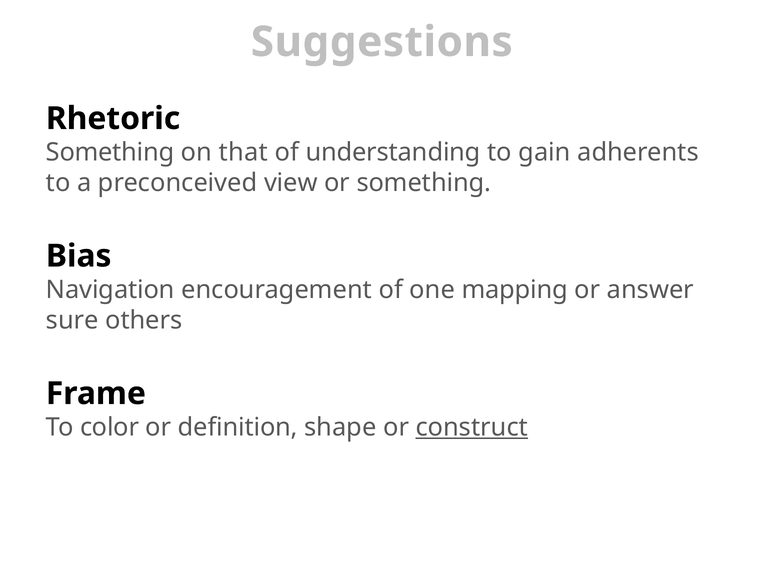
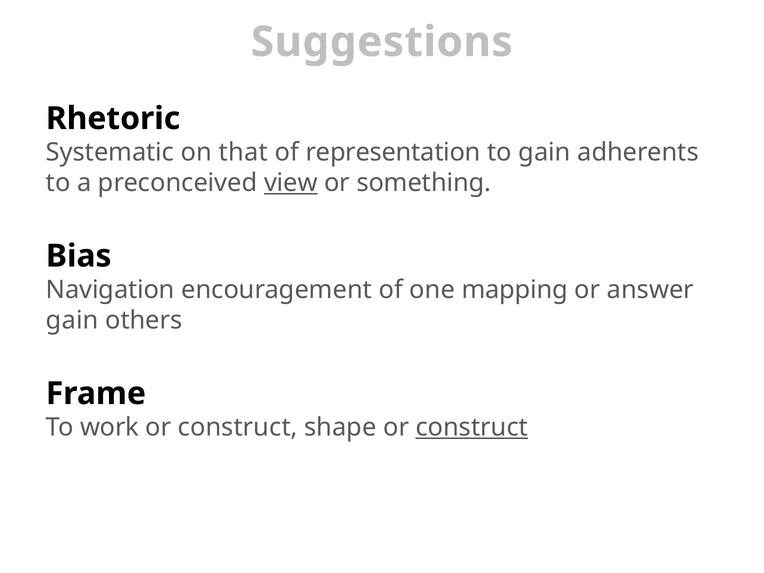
Something: Something -> Systematic (110, 152)
understanding: understanding -> representation (393, 152)
view underline: none -> present (291, 183)
sure: sure -> gain (72, 321)
color: color -> work (110, 427)
definition: definition -> construct (238, 427)
